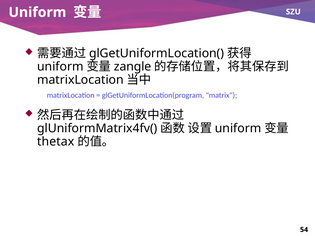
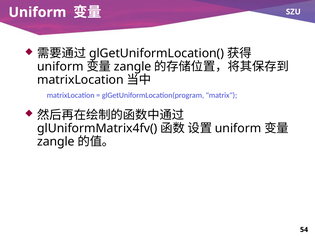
thetax: thetax -> zangle (56, 142)
